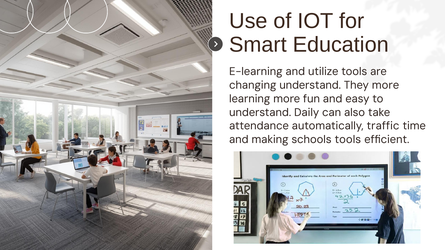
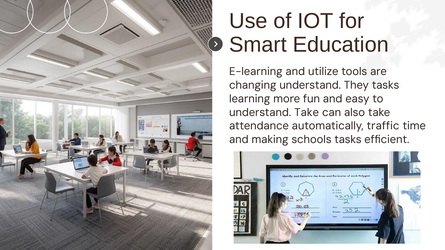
They more: more -> tasks (386, 85)
understand Daily: Daily -> Take (307, 113)
schools tools: tools -> tasks (348, 140)
